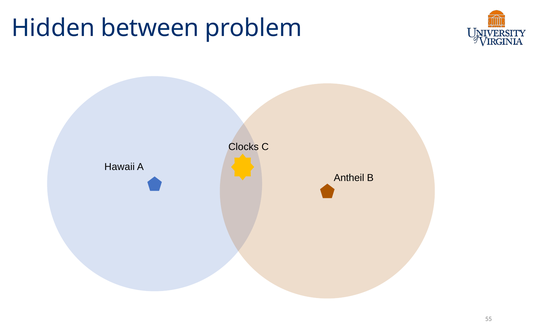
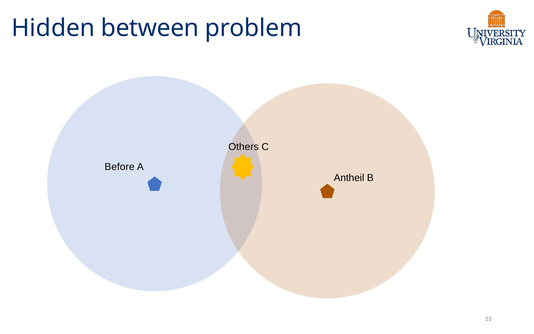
Clocks: Clocks -> Others (244, 147)
Hawaii: Hawaii -> Before (120, 167)
